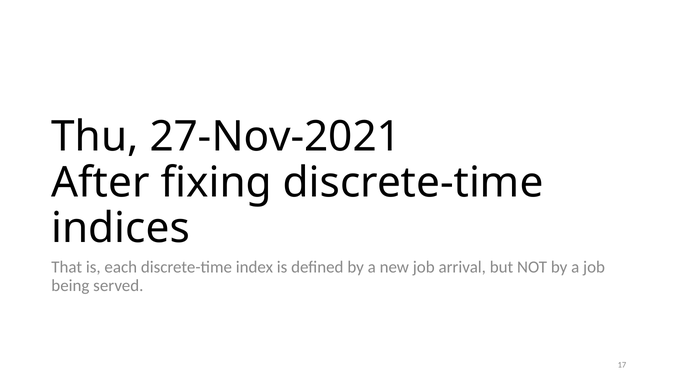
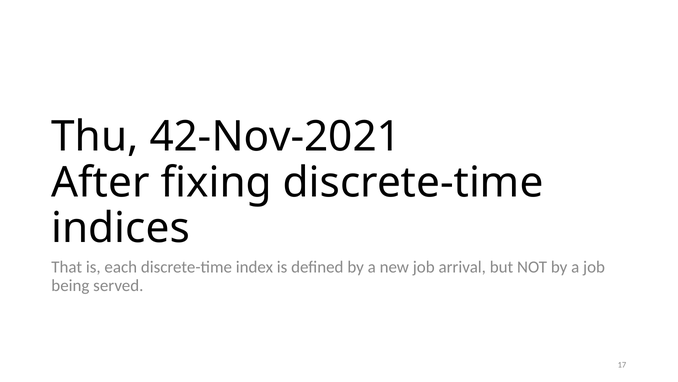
27-Nov-2021: 27-Nov-2021 -> 42-Nov-2021 (275, 136)
